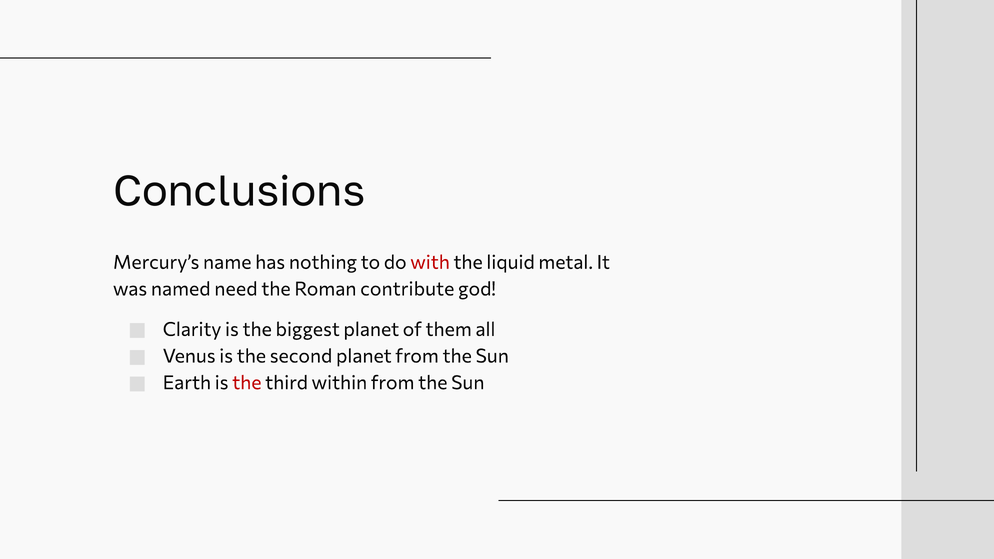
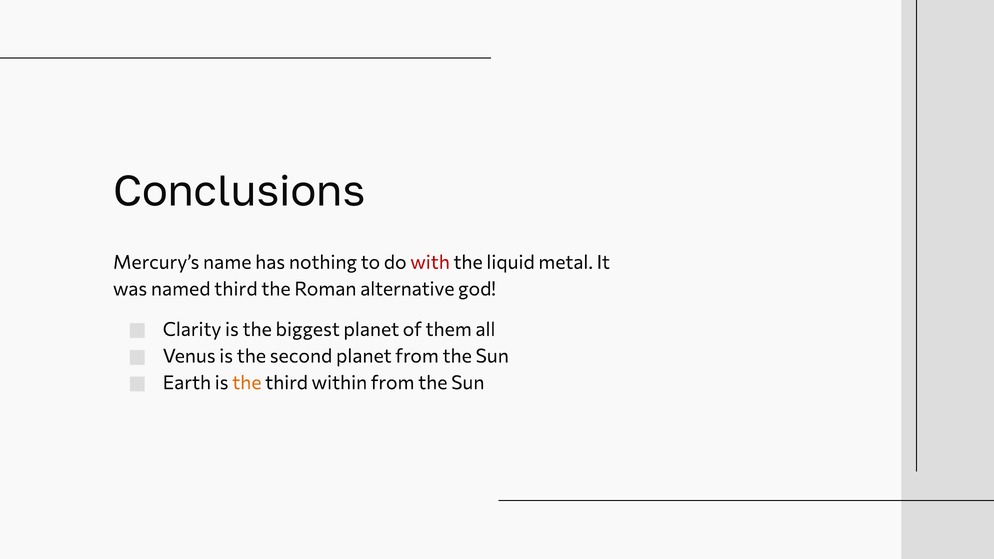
named need: need -> third (236, 289)
contribute: contribute -> alternative (407, 289)
the colour: red -> orange (247, 383)
